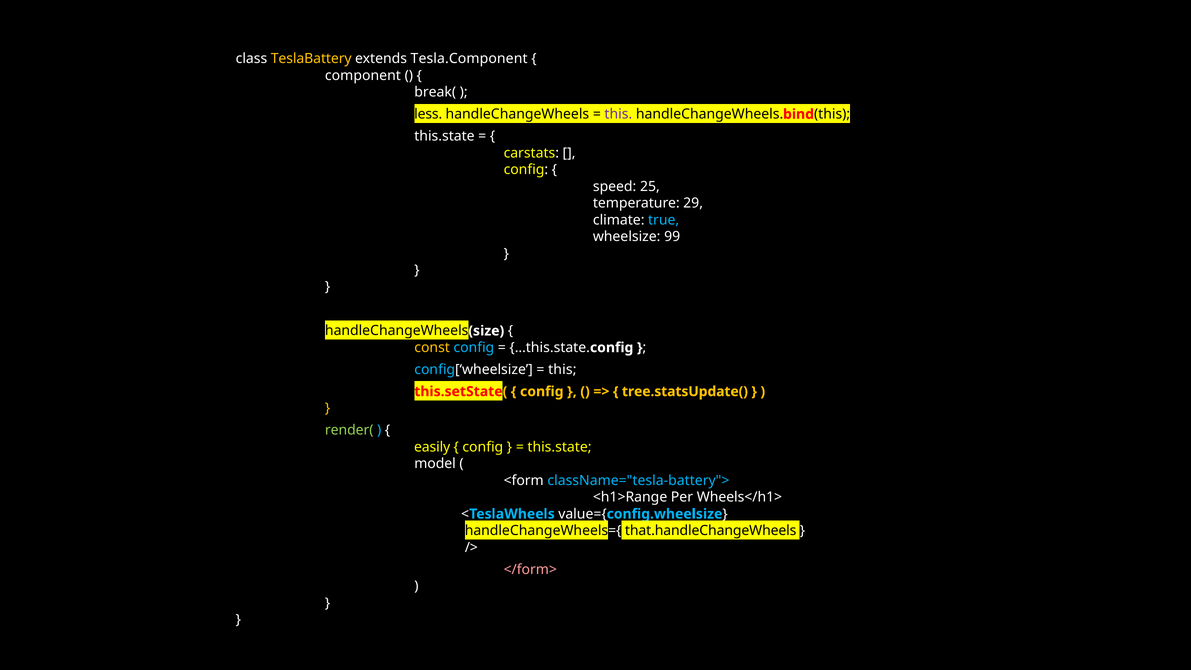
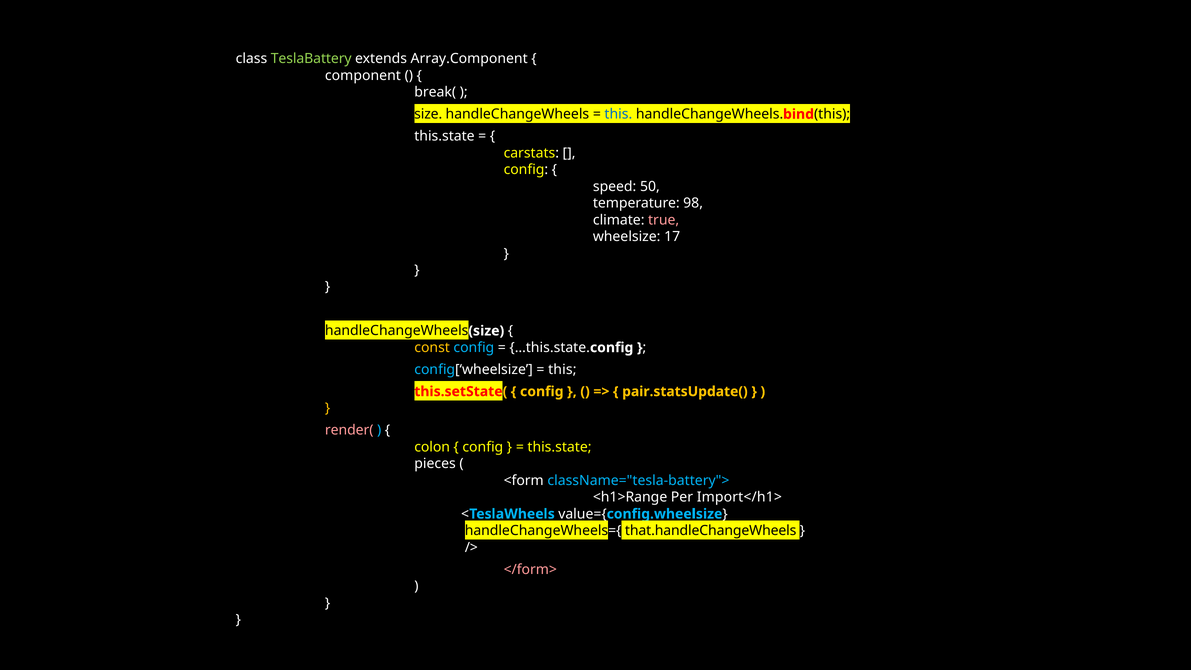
TeslaBattery colour: yellow -> light green (311, 59)
Tesla.Component: Tesla.Component -> Array.Component (469, 59)
less: less -> size (428, 114)
this colour: purple -> blue (618, 114)
25: 25 -> 50 (650, 186)
29: 29 -> 98 (693, 203)
true colour: light blue -> pink (664, 220)
99: 99 -> 17 (672, 237)
tree.statsUpdate(: tree.statsUpdate( -> pair.statsUpdate( (685, 391)
render( colour: light green -> pink (349, 430)
easily: easily -> colon (432, 447)
model: model -> pieces (435, 464)
Wheels</h1>: Wheels</h1> -> Import</h1> (739, 497)
